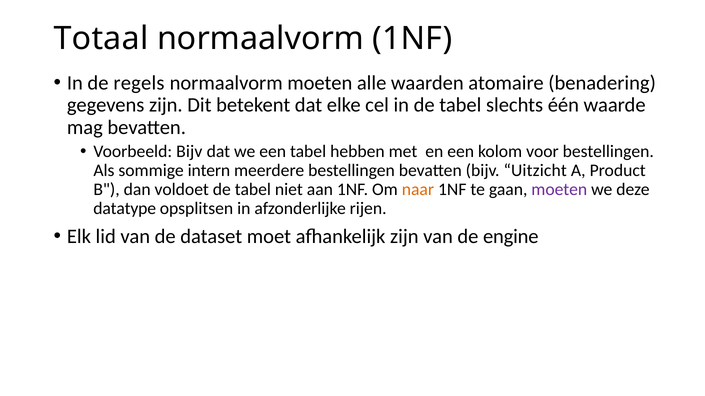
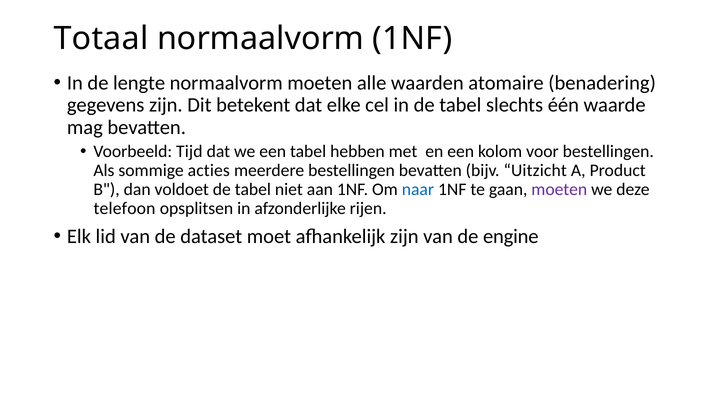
regels: regels -> lengte (139, 83)
Voorbeeld Bijv: Bijv -> Tijd (189, 152)
intern: intern -> acties (209, 171)
naar colour: orange -> blue (418, 190)
datatype: datatype -> telefoon (125, 209)
